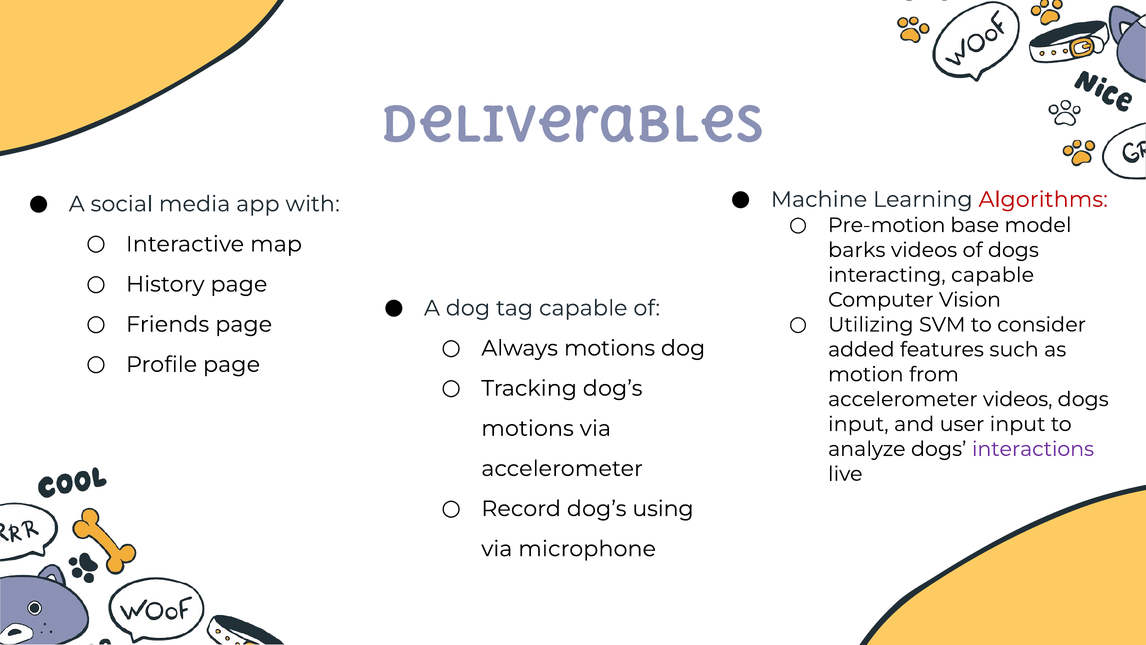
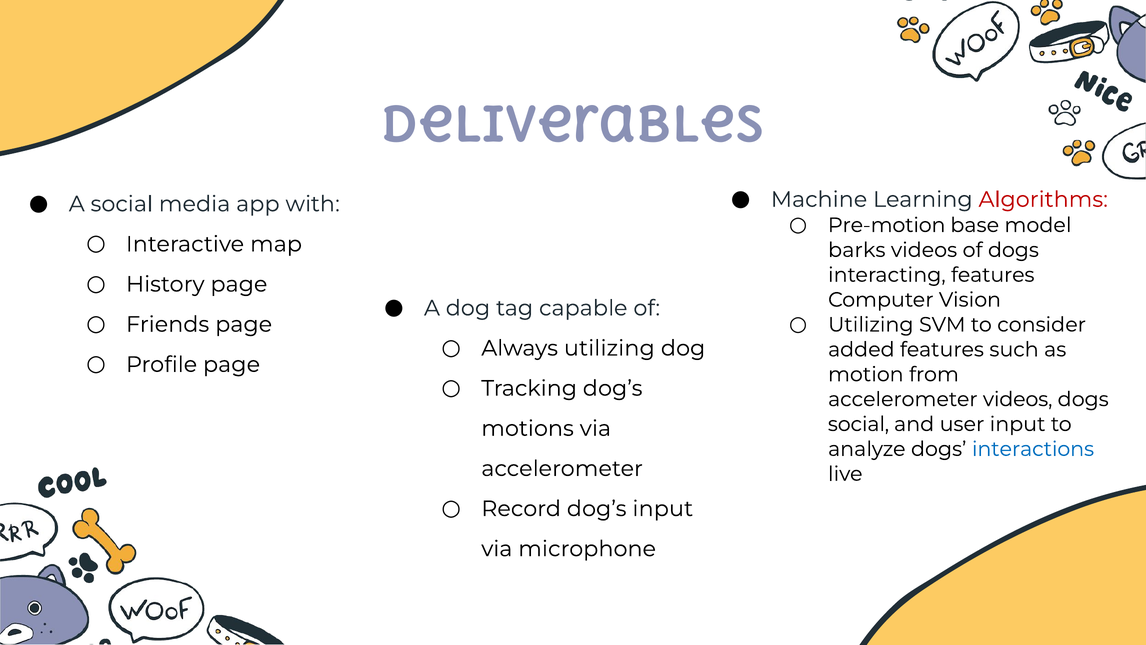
interacting capable: capable -> features (993, 275)
Always motions: motions -> utilizing (609, 348)
input: input -> social (858, 424)
interactions colour: purple -> blue (1033, 449)
dog’s using: using -> input (663, 508)
